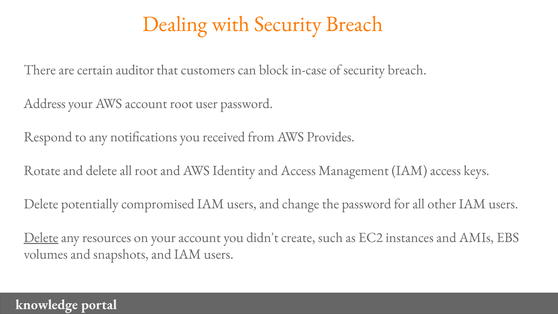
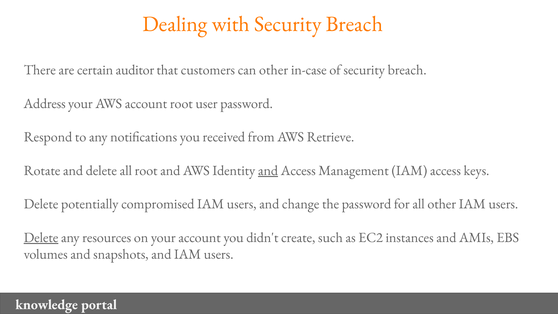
can block: block -> other (274, 70)
Provides: Provides -> Retrieve (331, 137)
and underline: none -> present (268, 170)
